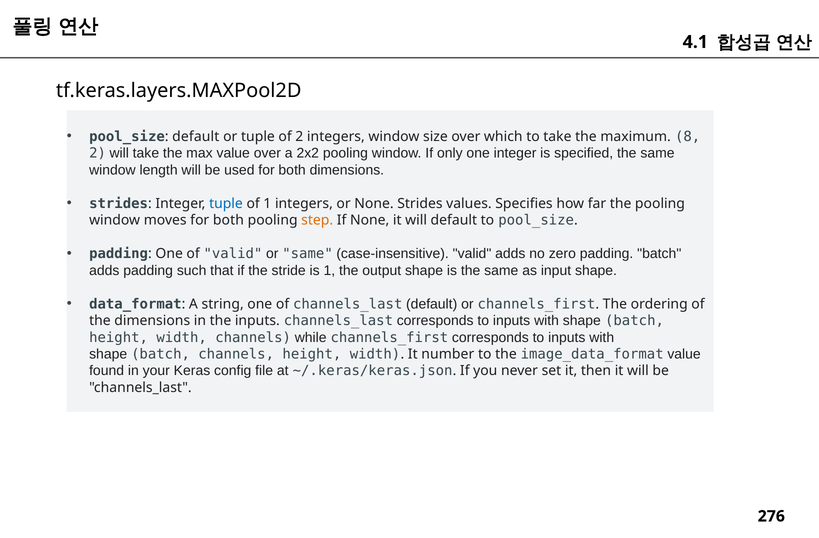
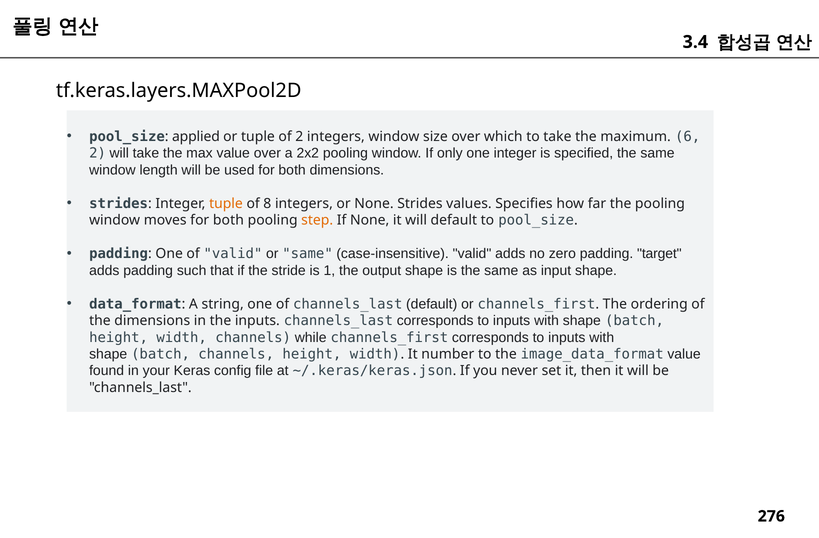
4.1: 4.1 -> 3.4 (695, 42)
default: default -> applied (196, 136)
8: 8 -> 6 (688, 136)
tuple colour: blue -> orange (226, 203)
of 1: 1 -> 8 (267, 203)
padding batch: batch -> target (659, 254)
